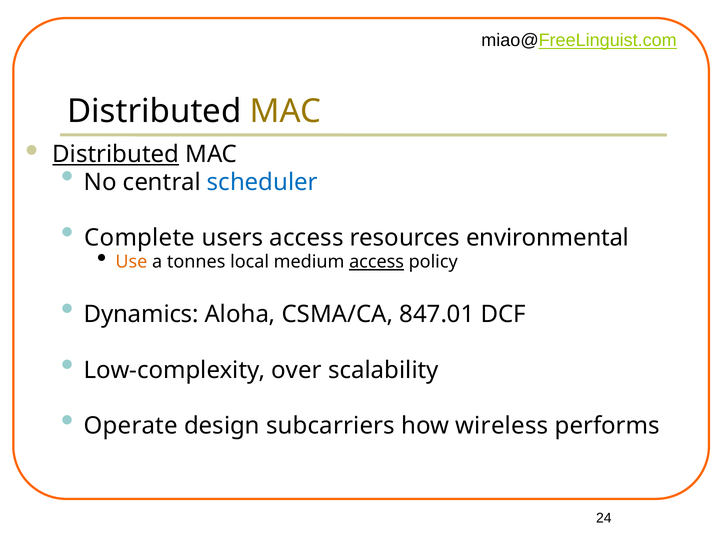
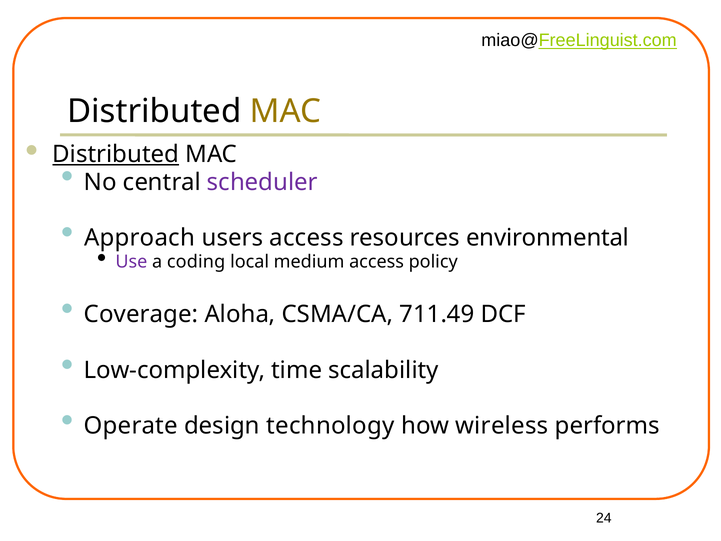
scheduler colour: blue -> purple (262, 182)
Complete: Complete -> Approach (140, 238)
Use colour: orange -> purple (131, 262)
tonnes: tonnes -> coding (196, 262)
access underline: present -> none (377, 262)
Dynamics: Dynamics -> Coverage (141, 314)
847.01: 847.01 -> 711.49 (437, 314)
over: over -> time (297, 370)
subcarriers: subcarriers -> technology (330, 426)
